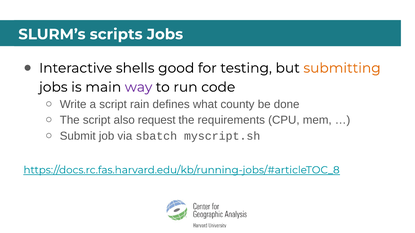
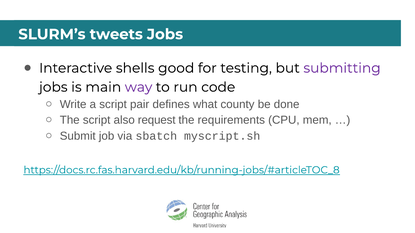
scripts: scripts -> tweets (116, 34)
submitting colour: orange -> purple (342, 68)
rain: rain -> pair (140, 104)
